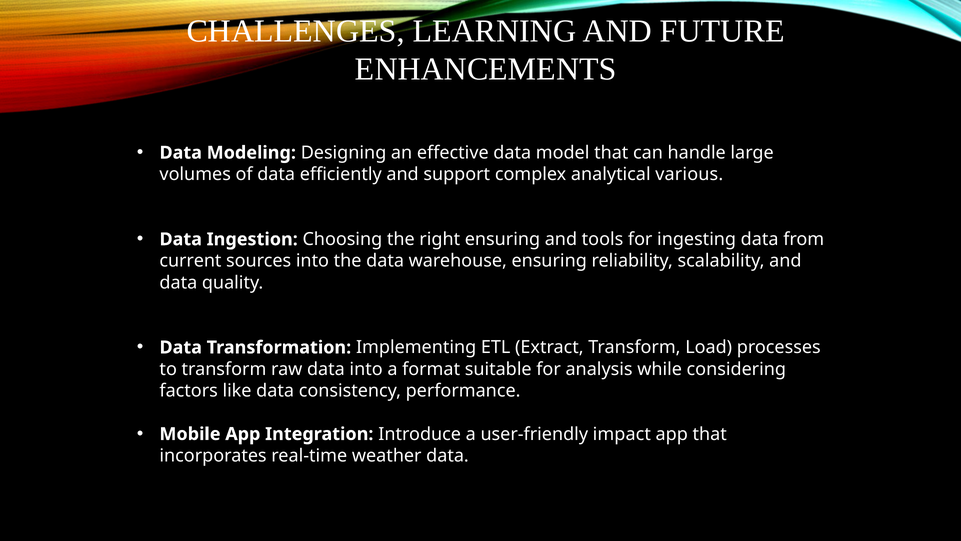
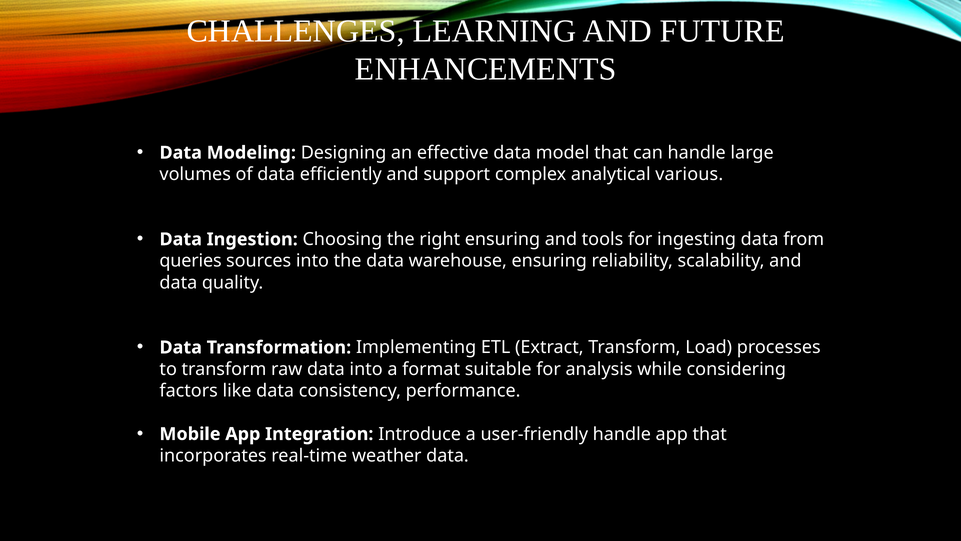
current: current -> queries (191, 261)
user-friendly impact: impact -> handle (622, 434)
